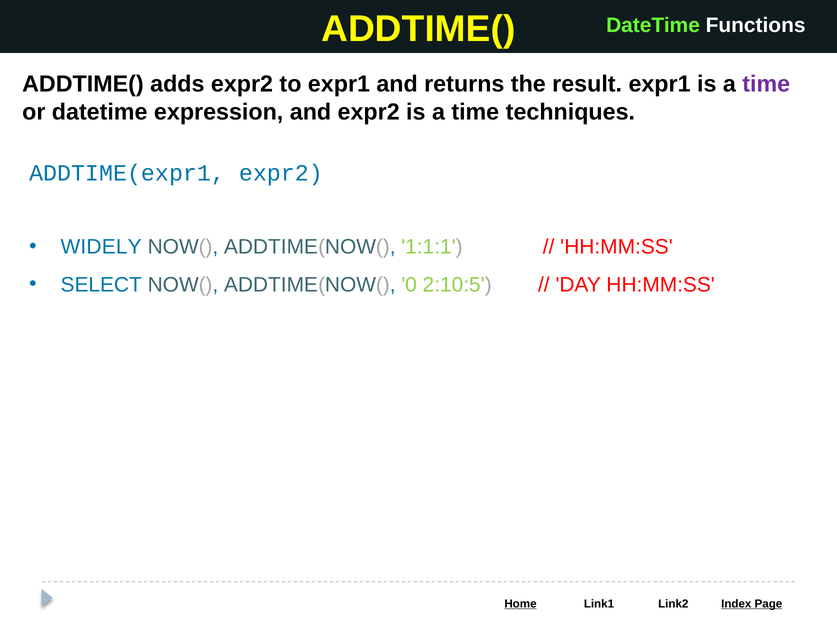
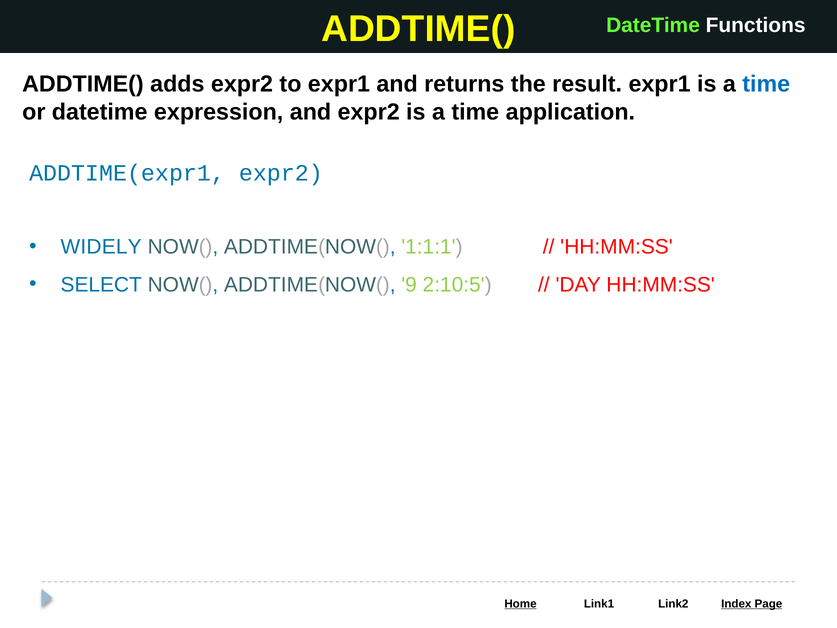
time colour: purple -> blue (766, 84)
techniques: techniques -> application (570, 112)
0: 0 -> 9 (409, 285)
